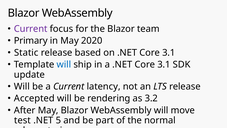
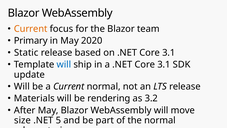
Current colour: purple -> orange (31, 29)
Current latency: latency -> normal (104, 86)
Accepted: Accepted -> Materials (34, 98)
test: test -> size (22, 120)
